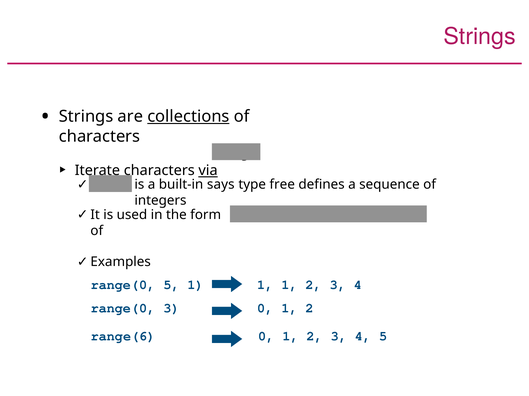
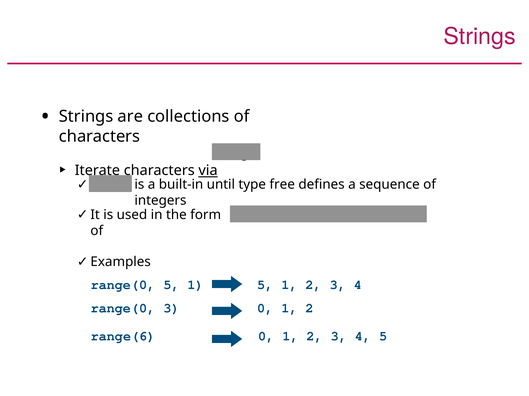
collections underline: present -> none (188, 117)
says: says -> until (221, 185)
5 1 1: 1 -> 5 (265, 285)
